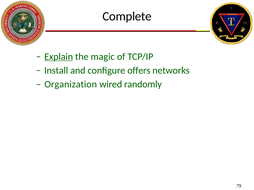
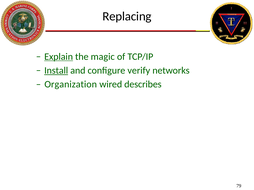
Complete: Complete -> Replacing (127, 16)
Install underline: none -> present (56, 71)
offers: offers -> verify (139, 71)
randomly: randomly -> describes (143, 85)
